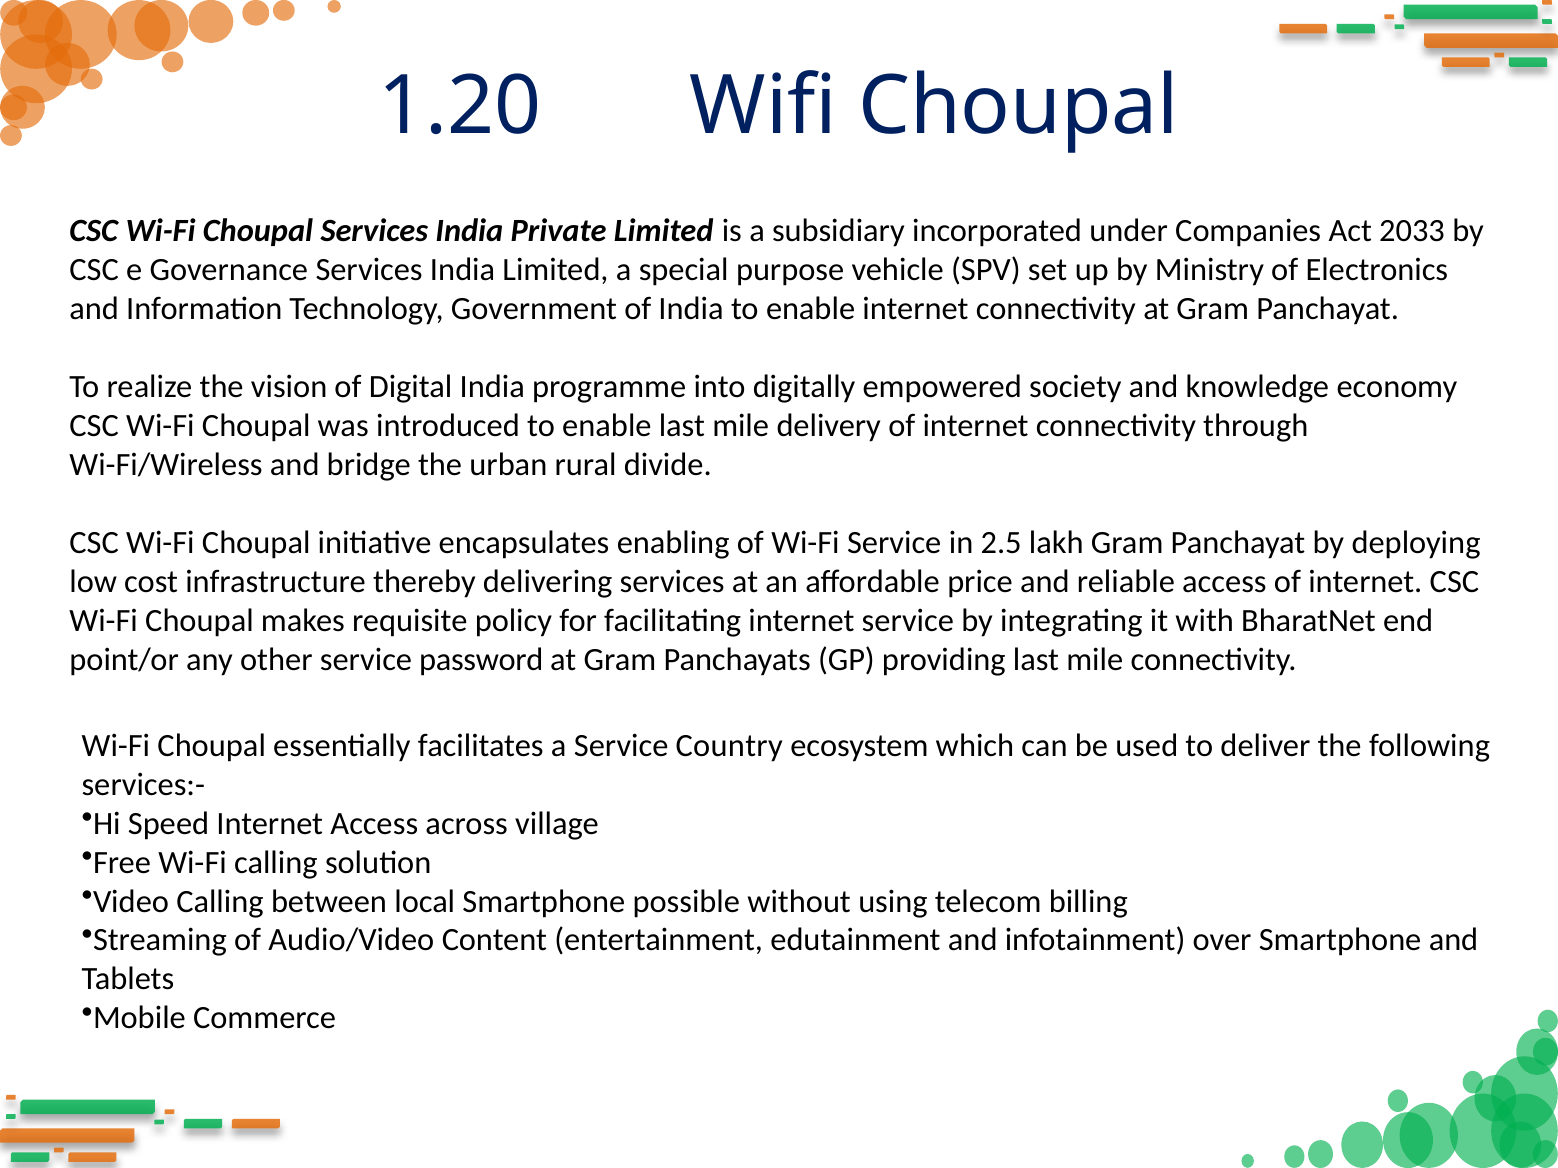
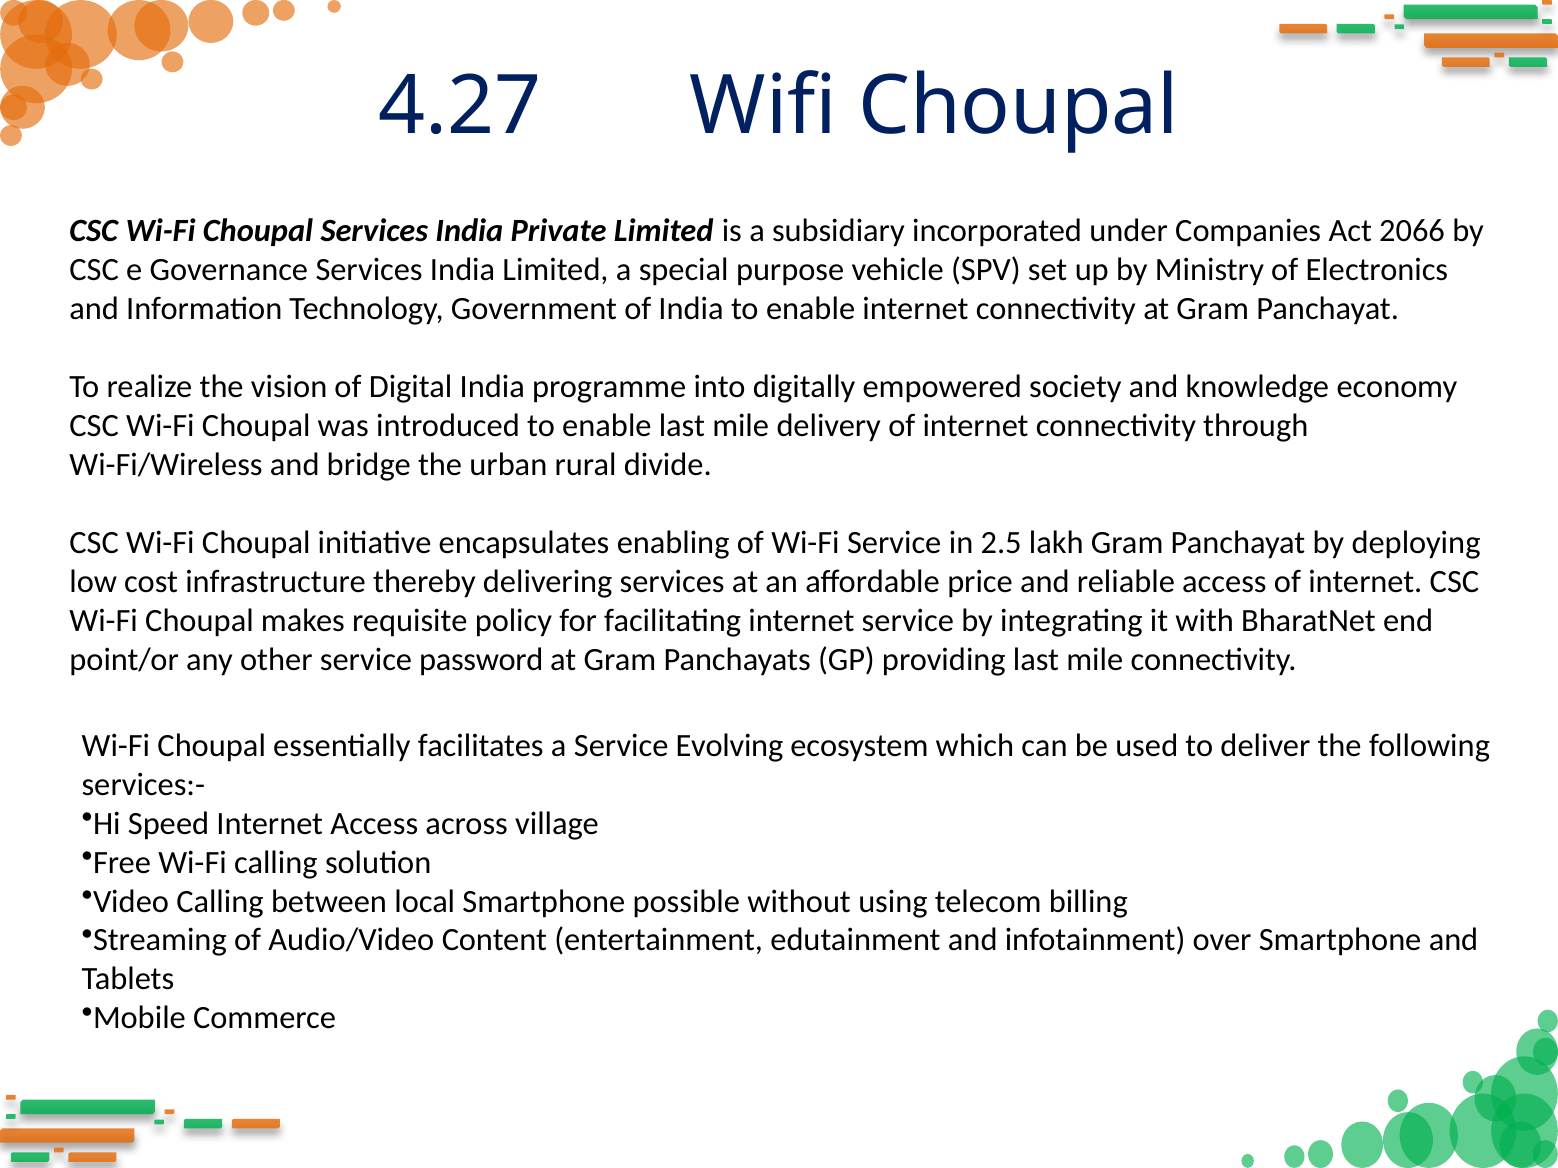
1.20: 1.20 -> 4.27 (460, 106)
2033: 2033 -> 2066 (1412, 231)
Country: Country -> Evolving (729, 746)
